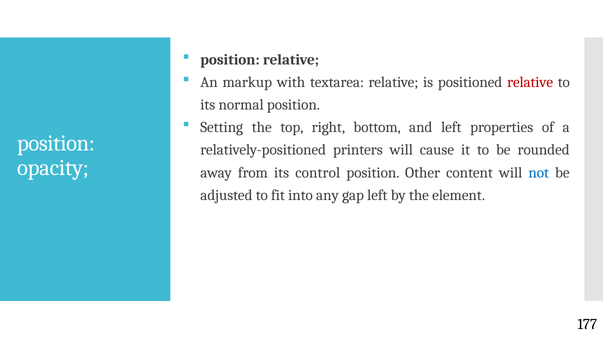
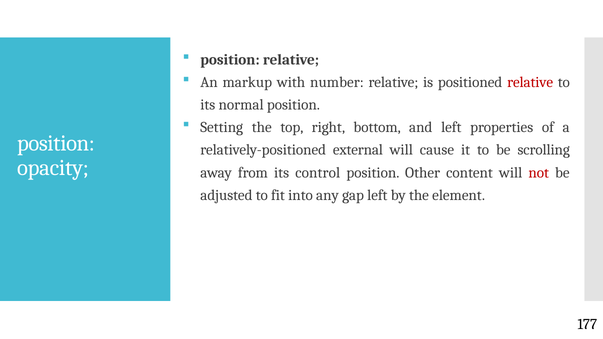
textarea: textarea -> number (337, 82)
printers: printers -> external (358, 150)
rounded: rounded -> scrolling (544, 150)
not colour: blue -> red (539, 173)
